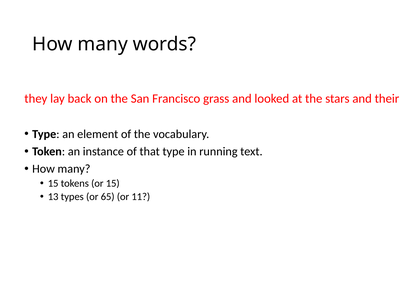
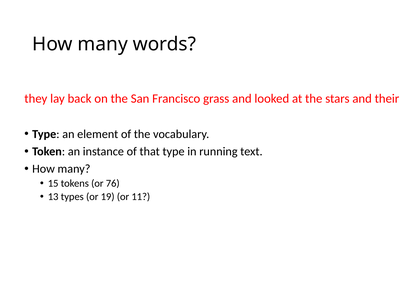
or 15: 15 -> 76 (113, 183)
65: 65 -> 19 (108, 197)
